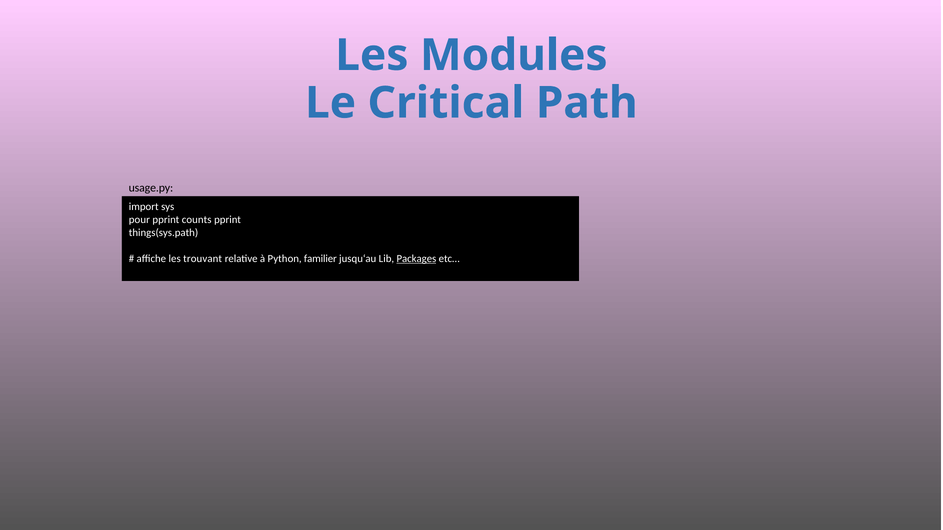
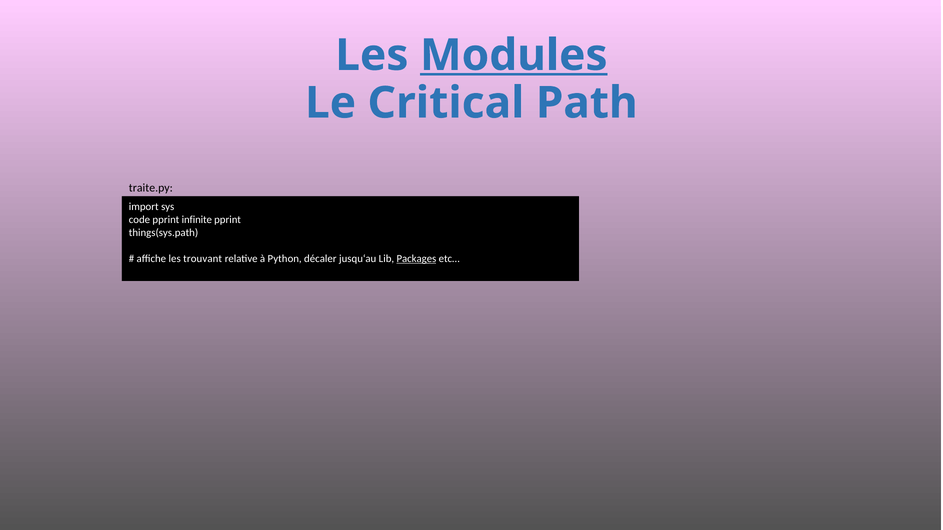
Modules underline: none -> present (514, 55)
usage.py: usage.py -> traite.py (151, 188)
pour: pour -> code (139, 220)
counts: counts -> infinite (197, 220)
familier: familier -> décaler (320, 259)
